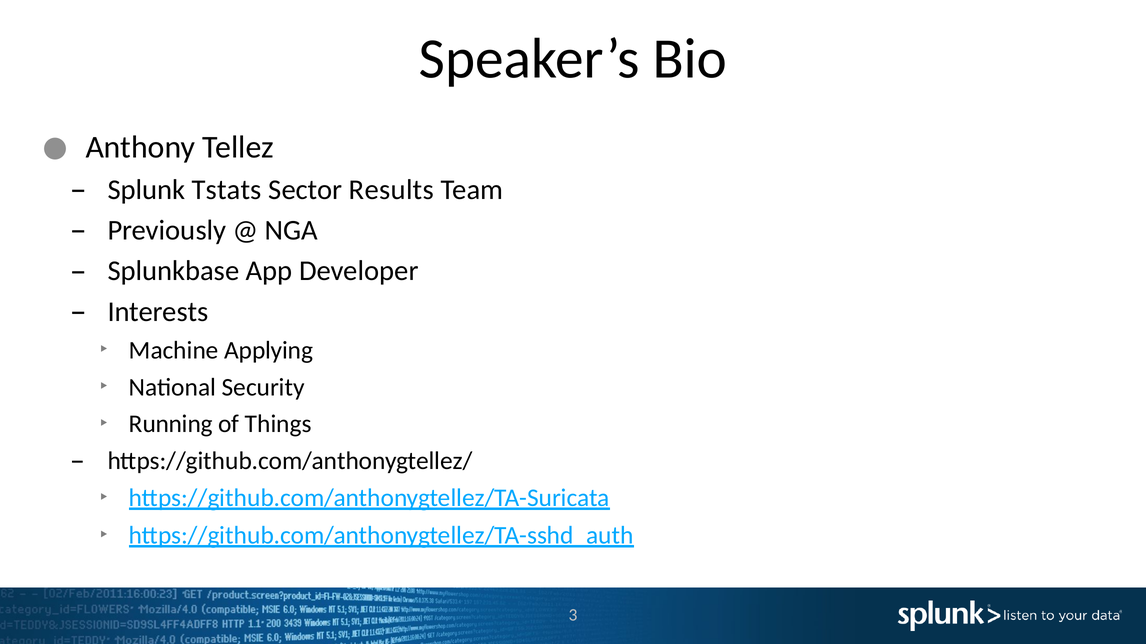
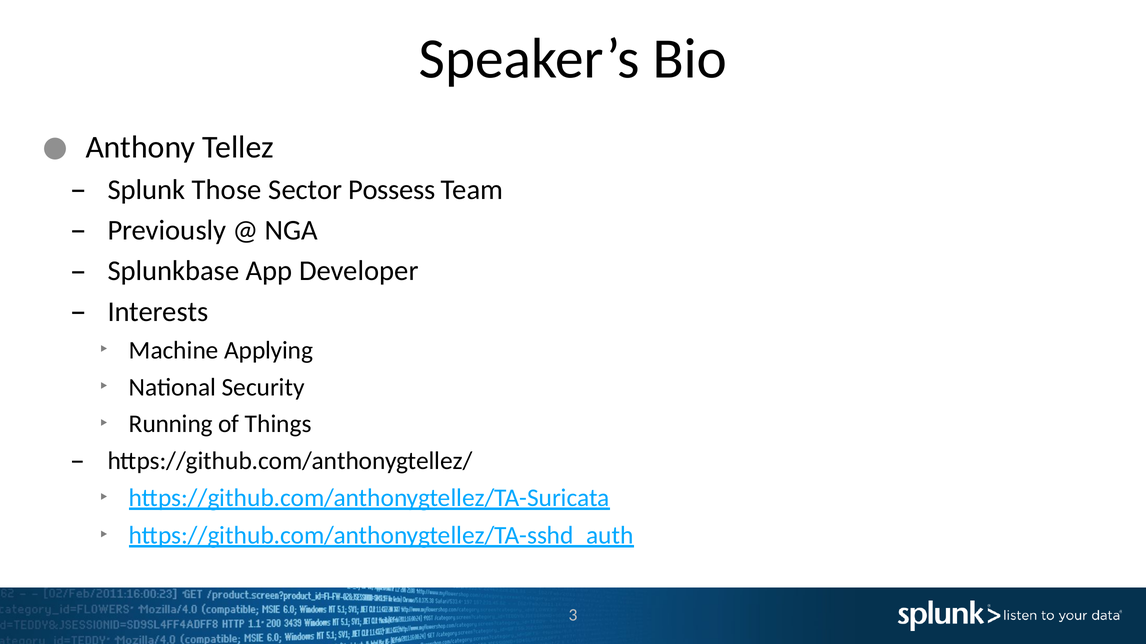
Tstats: Tstats -> Those (227, 190)
Results: Results -> Possess (392, 190)
